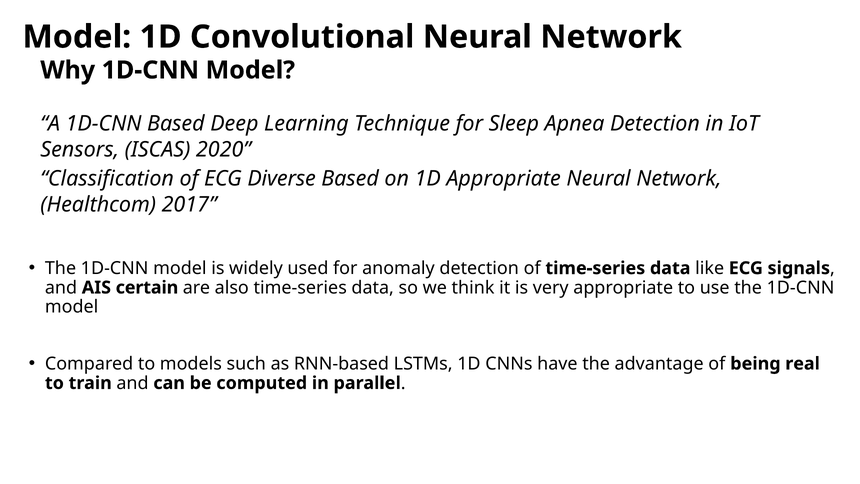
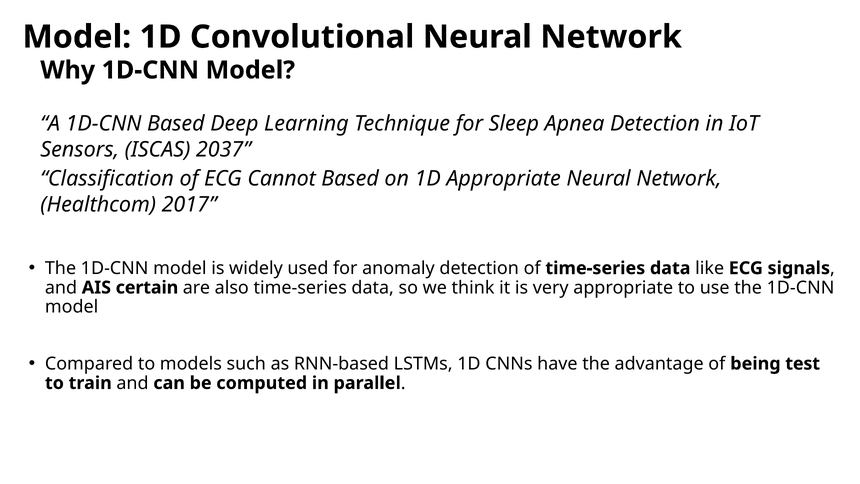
2020: 2020 -> 2037 (224, 149)
Diverse: Diverse -> Cannot (282, 179)
real: real -> test (803, 364)
